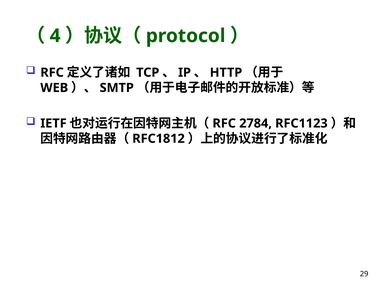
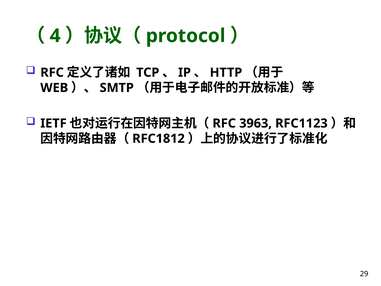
2784: 2784 -> 3963 (256, 123)
